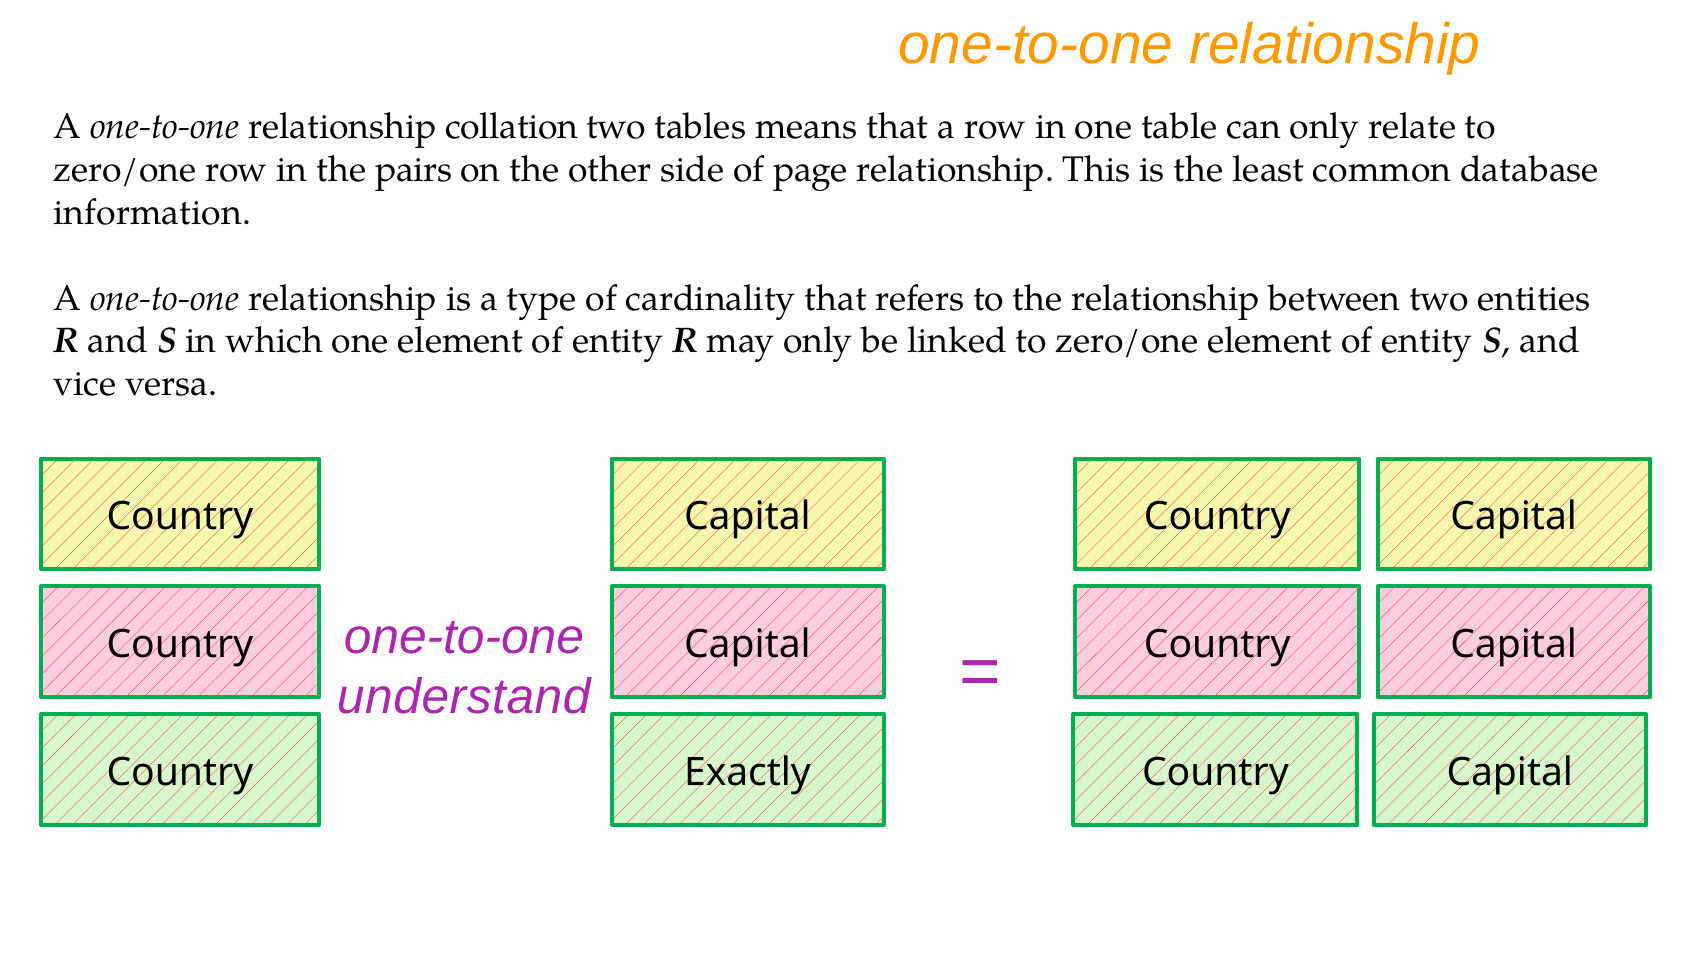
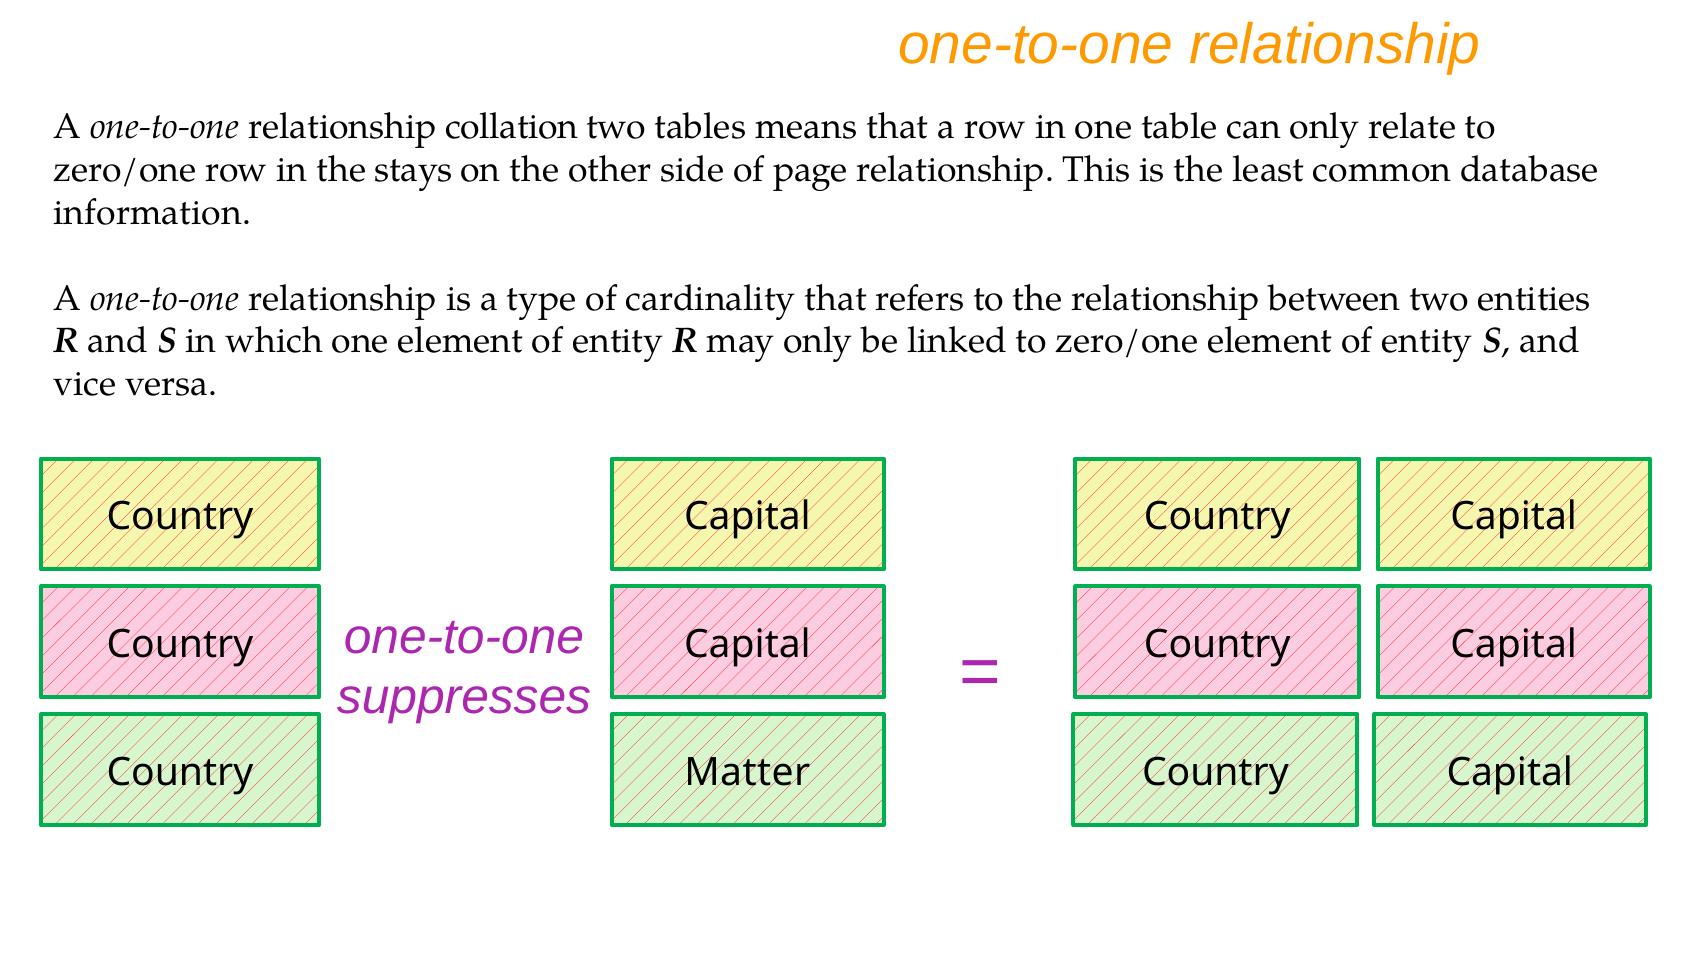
pairs: pairs -> stays (414, 170)
understand: understand -> suppresses (464, 697)
Exactly: Exactly -> Matter (747, 772)
